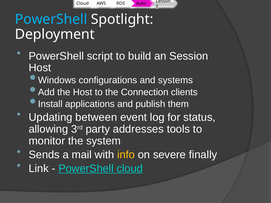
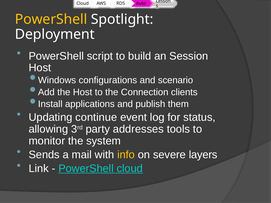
PowerShell colour: light blue -> yellow (51, 19)
systems: systems -> scenario (176, 80)
between: between -> continue (96, 117)
finally: finally -> layers (203, 155)
